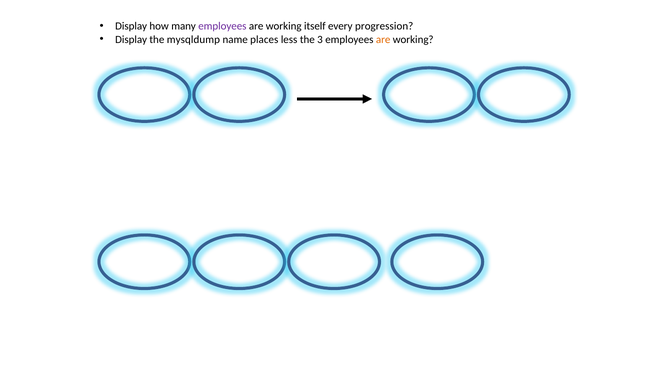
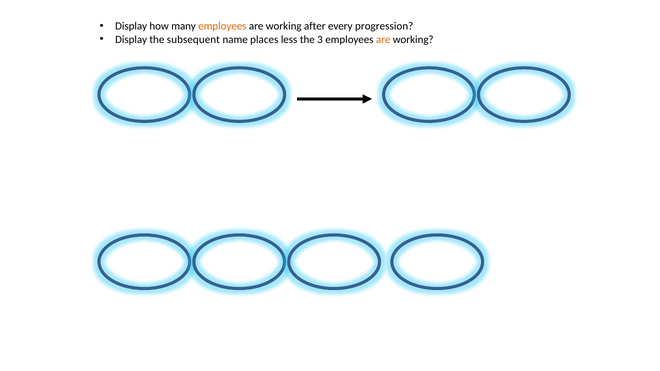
employees colour: purple -> orange (222, 26)
itself: itself -> after (315, 26)
mysqldump: mysqldump -> subsequent (193, 40)
